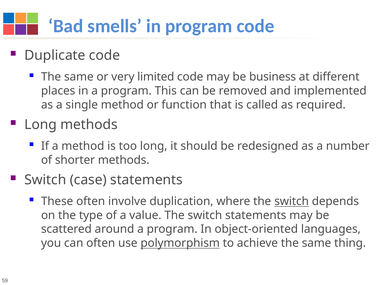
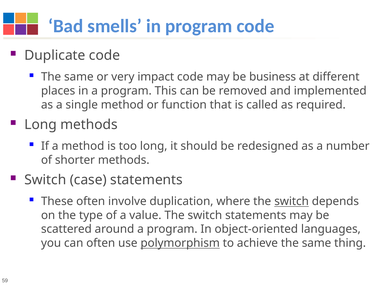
limited: limited -> impact (156, 77)
